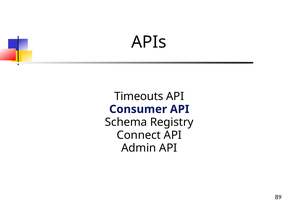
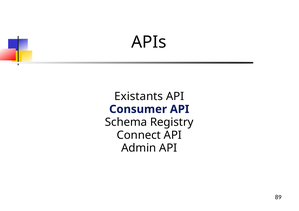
Timeouts: Timeouts -> Existants (139, 96)
